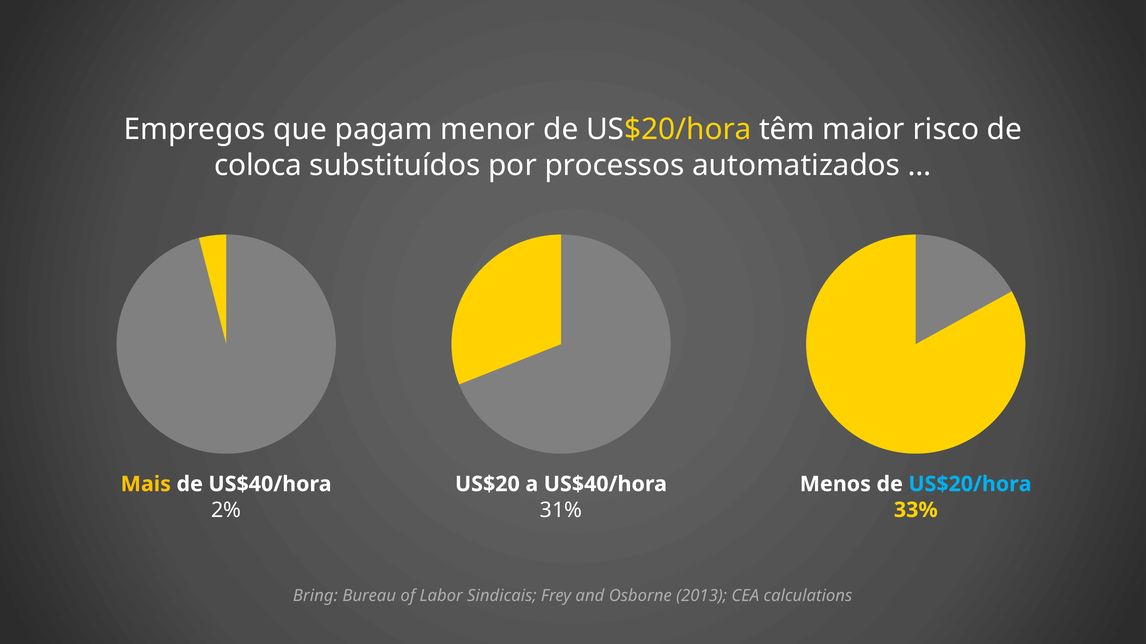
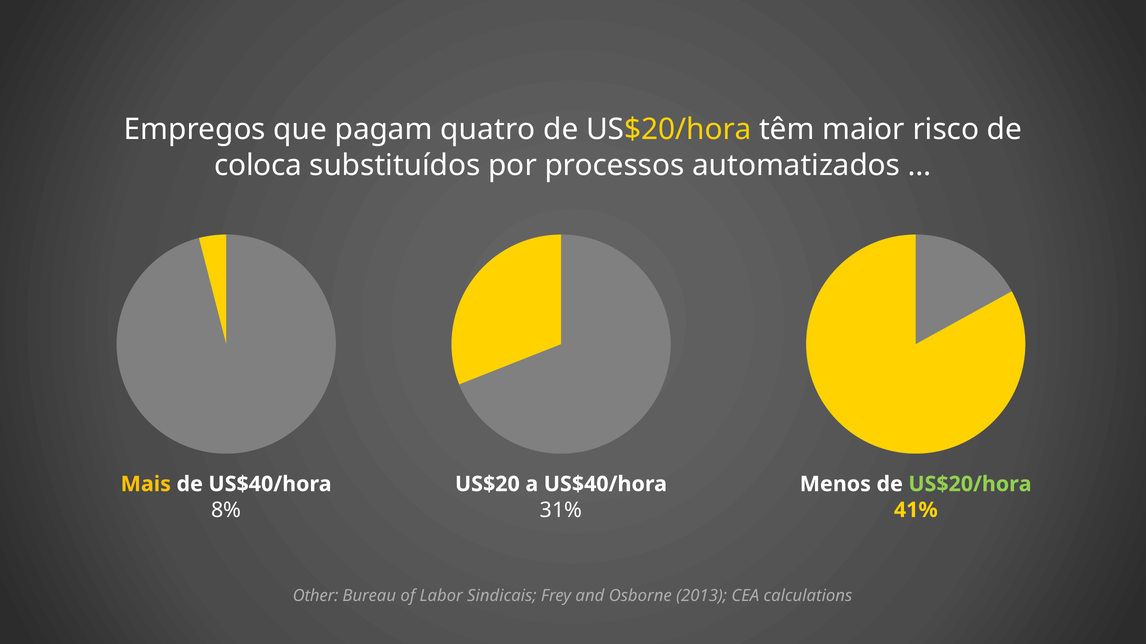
menor: menor -> quatro (488, 130)
US$20/hora colour: light blue -> light green (970, 484)
2%: 2% -> 8% (226, 510)
33%: 33% -> 41% (916, 510)
Bring: Bring -> Other (316, 596)
